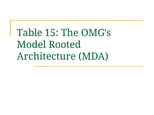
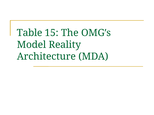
Rooted: Rooted -> Reality (65, 45)
